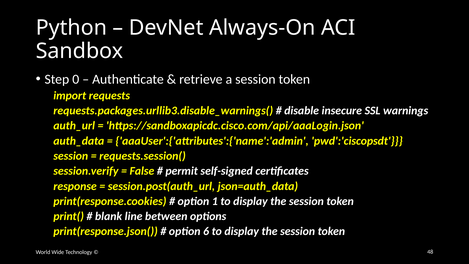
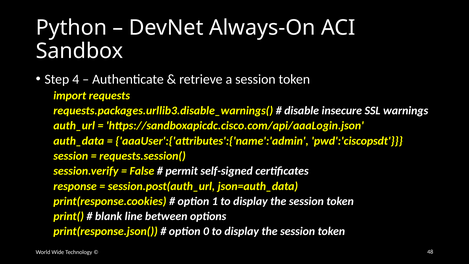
0: 0 -> 4 (76, 79)
6: 6 -> 0 (206, 231)
